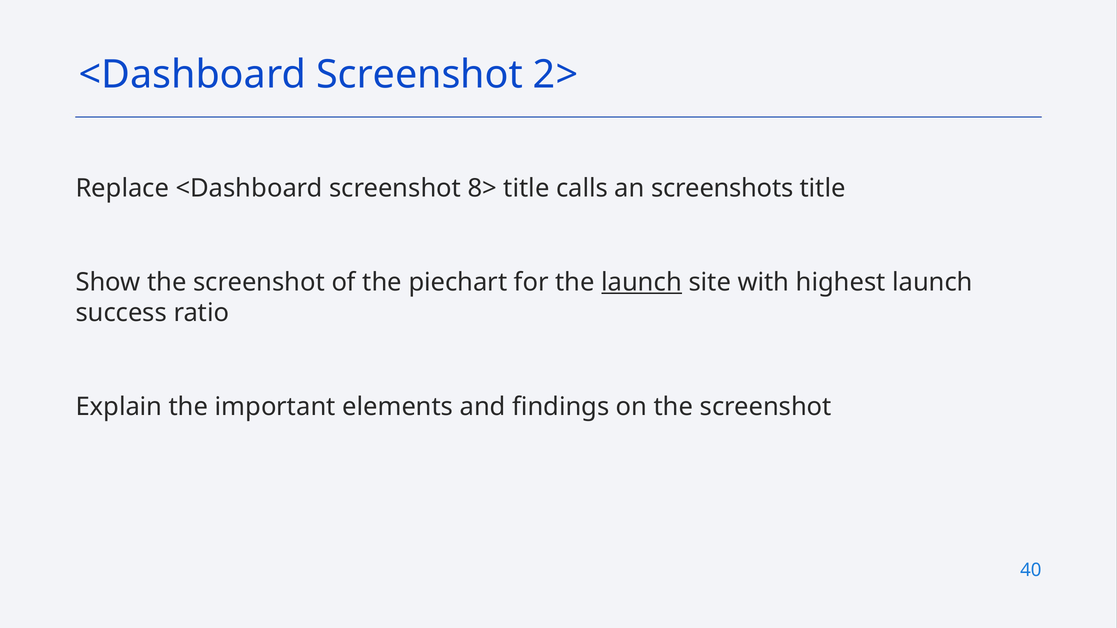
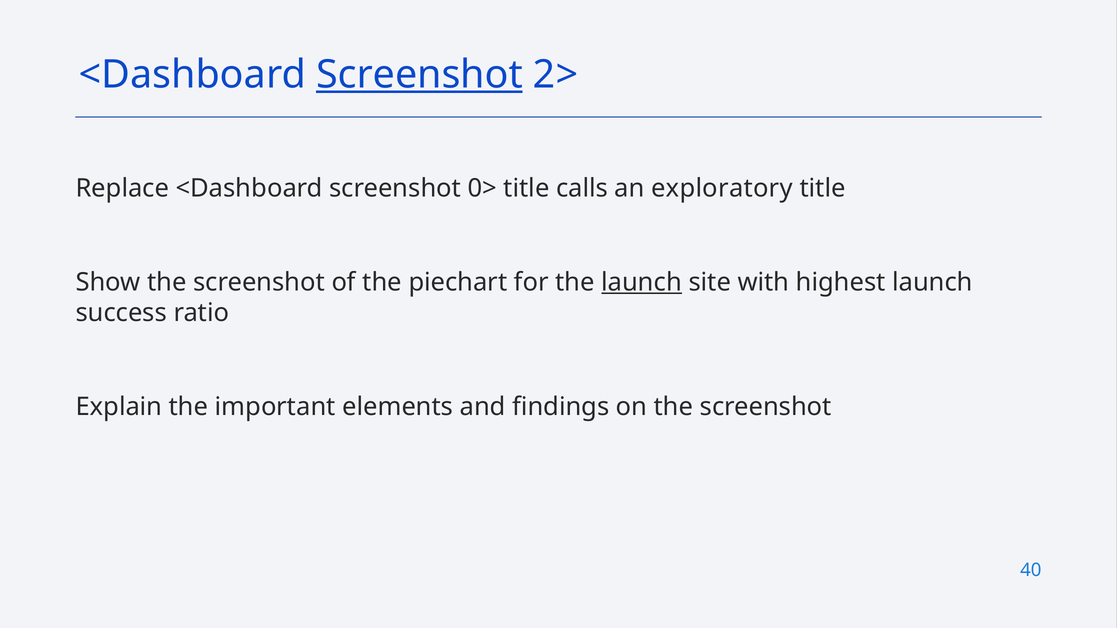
Screenshot underline: none -> present (419, 75)
8>: 8> -> 0> (482, 189)
screenshots: screenshots -> exploratory (722, 189)
